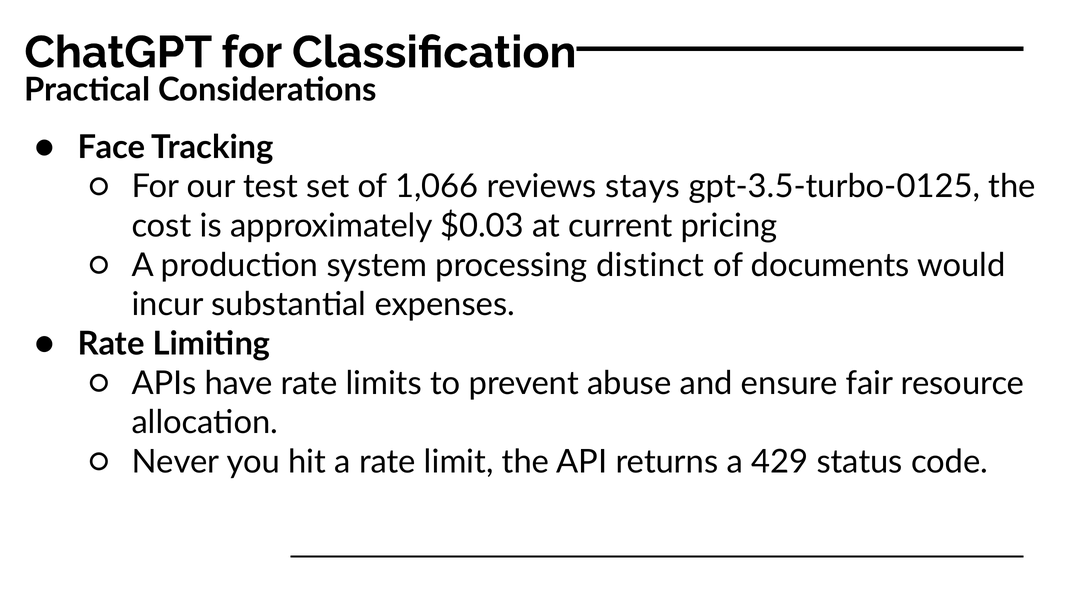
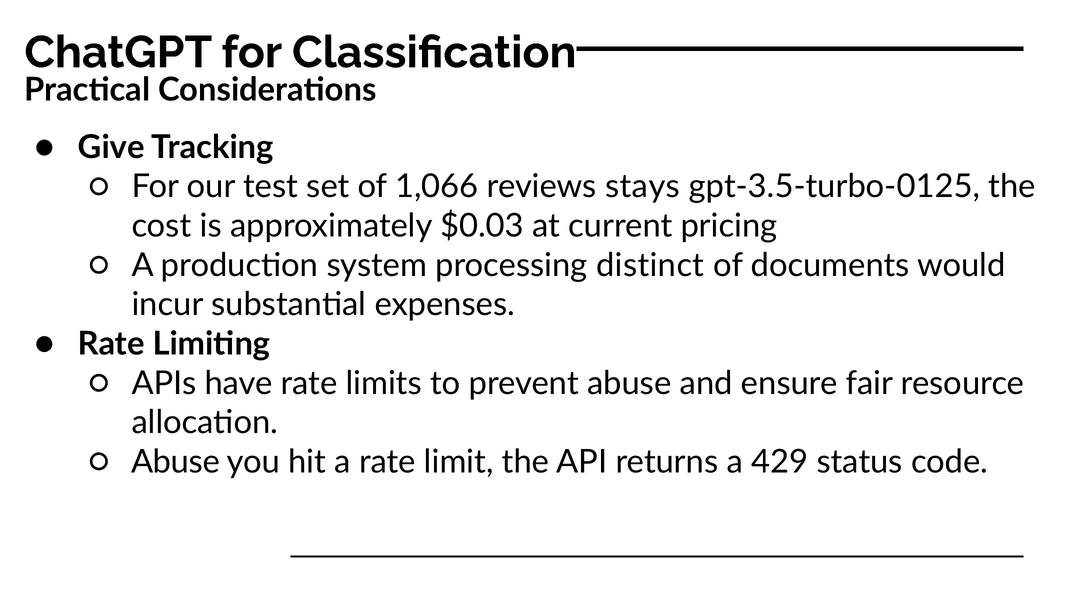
Face: Face -> Give (111, 147)
Never: Never -> Abuse (176, 462)
